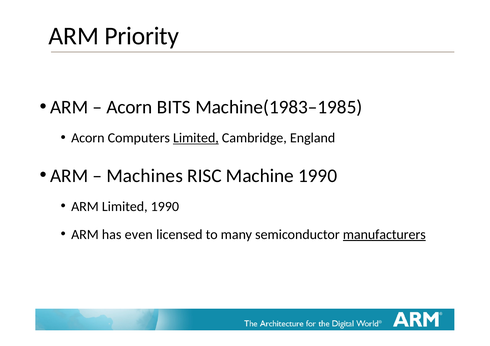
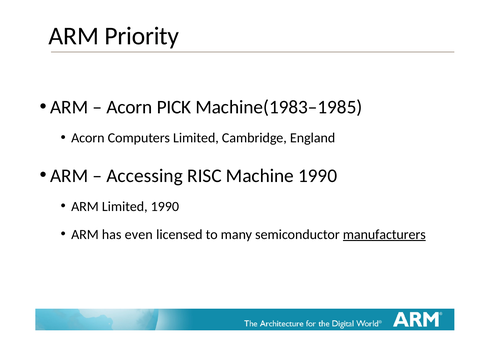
BITS: BITS -> PICK (174, 107)
Limited underline: present -> none (196, 138)
Machines: Machines -> Accessing (145, 176)
